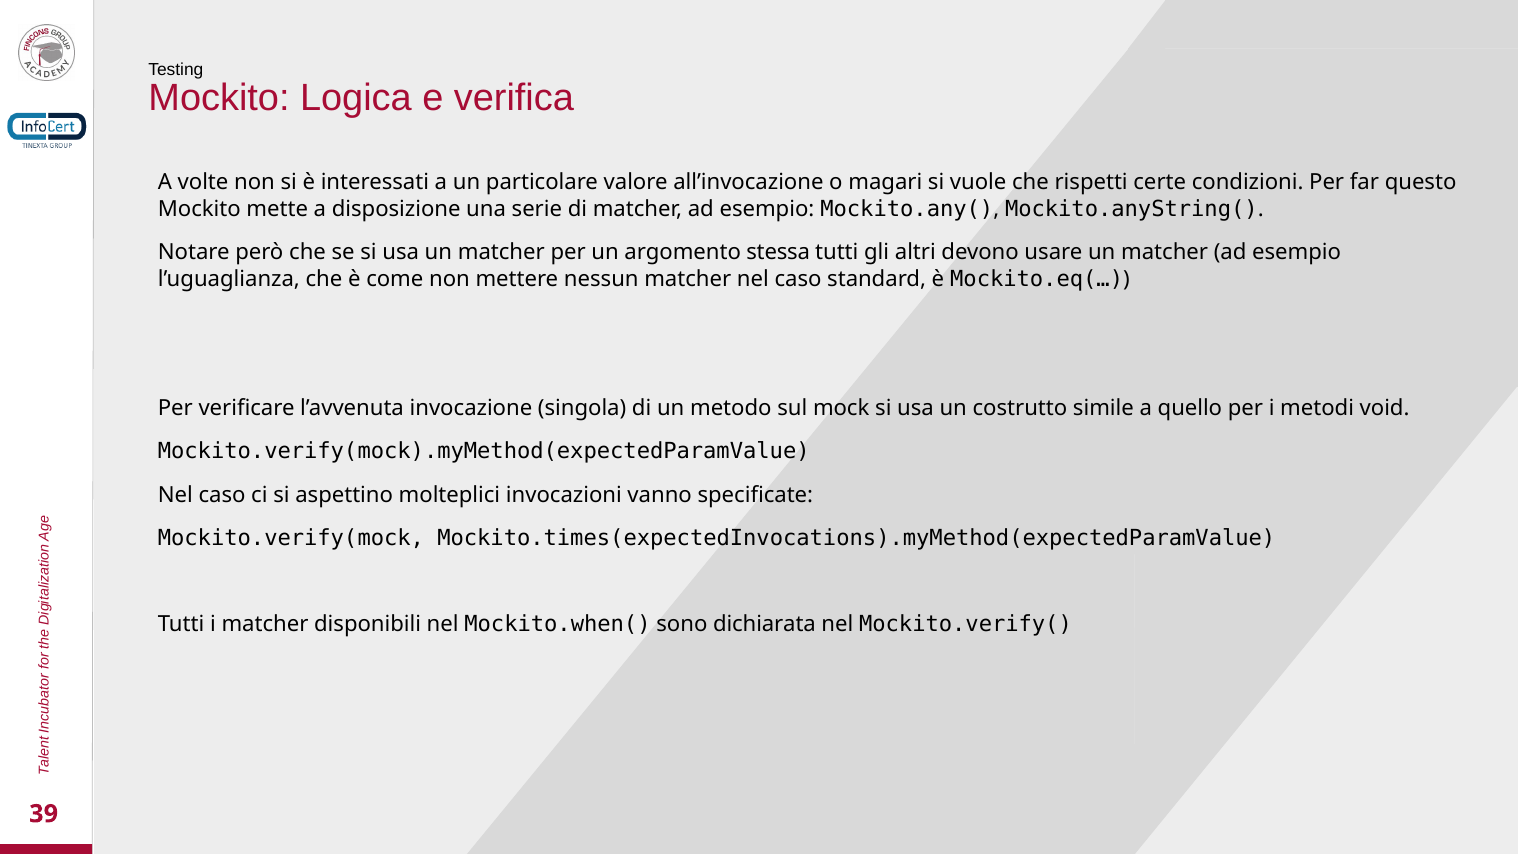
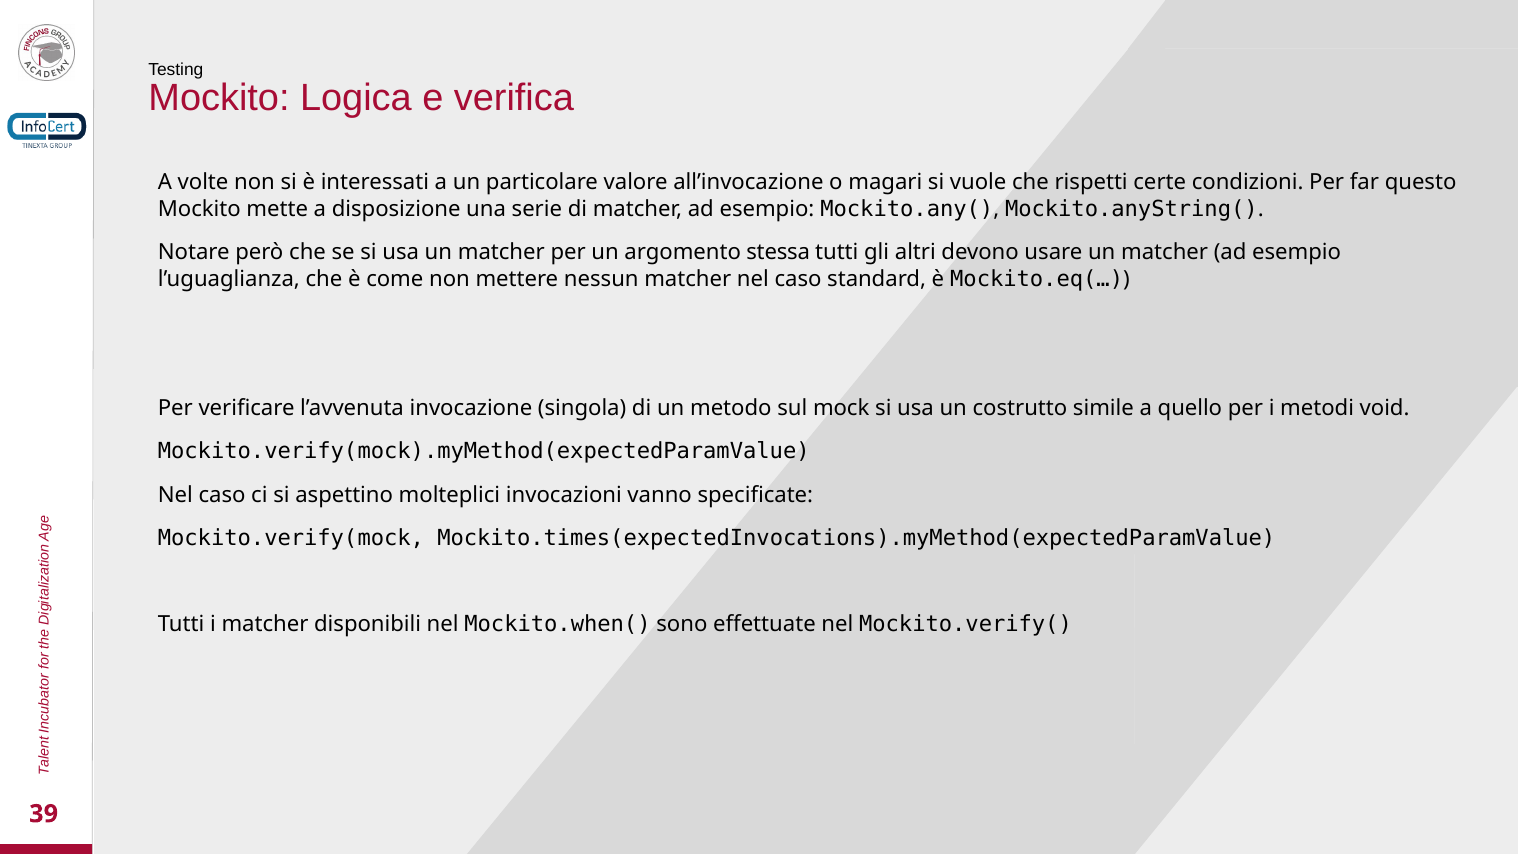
dichiarata: dichiarata -> effettuate (764, 624)
